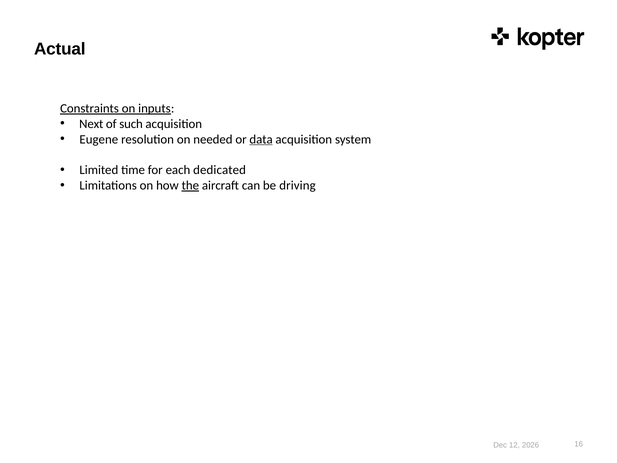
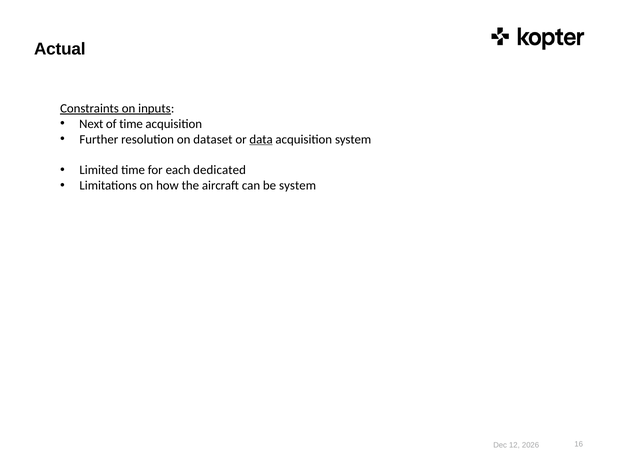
of such: such -> time (131, 124)
Eugene: Eugene -> Further (99, 139)
needed: needed -> dataset (213, 139)
the underline: present -> none (190, 185)
be driving: driving -> system (298, 185)
